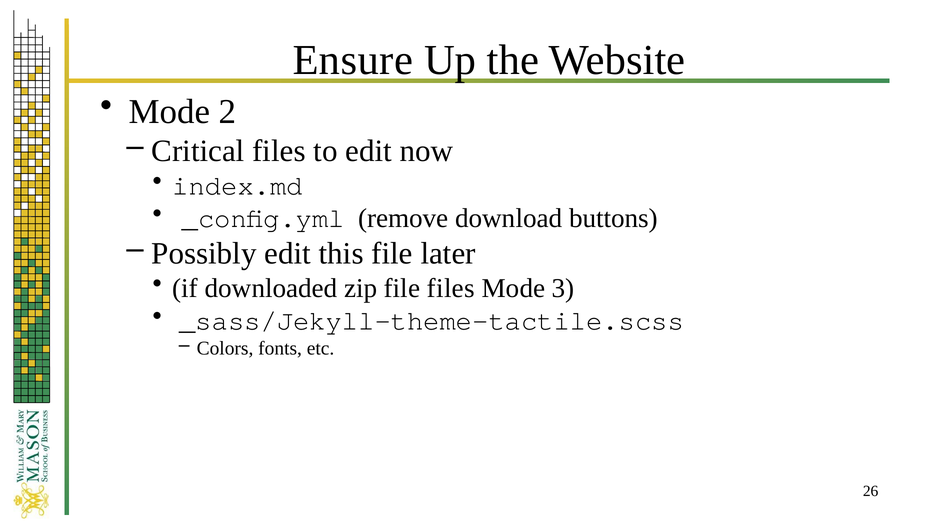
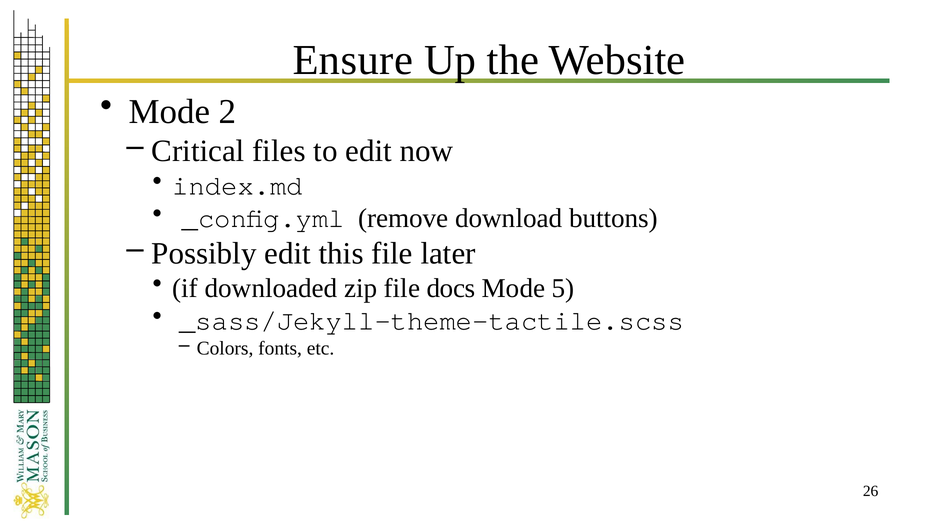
file files: files -> docs (451, 288)
3: 3 -> 5 (563, 288)
